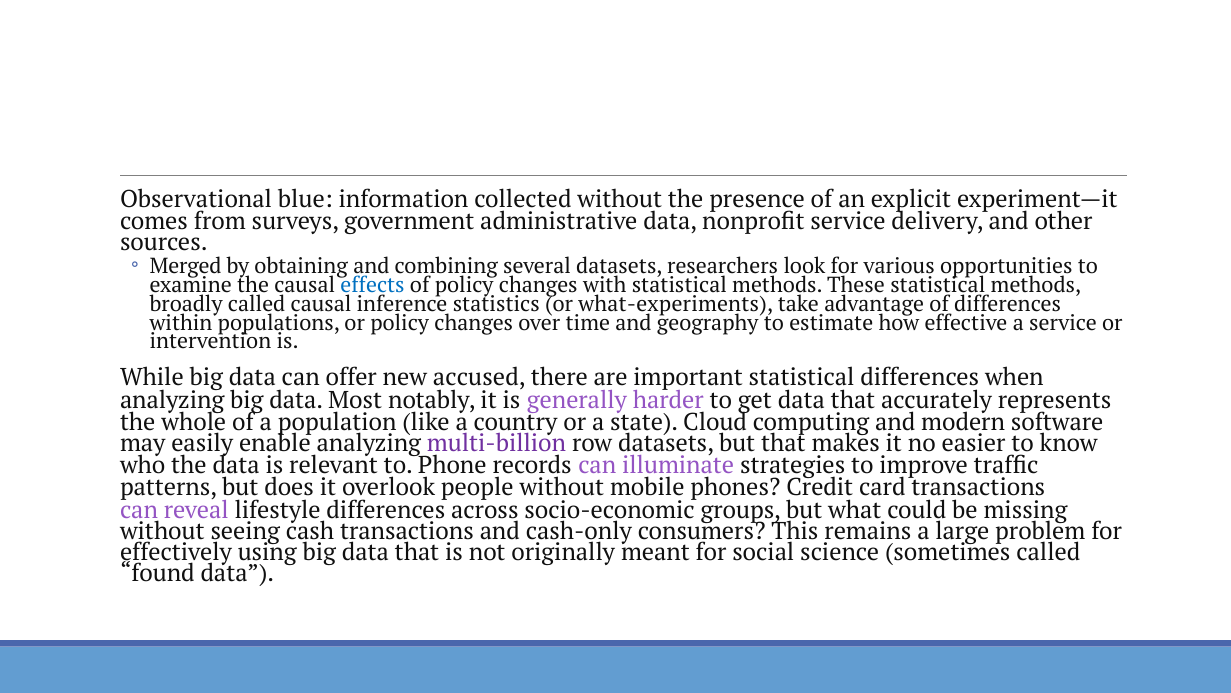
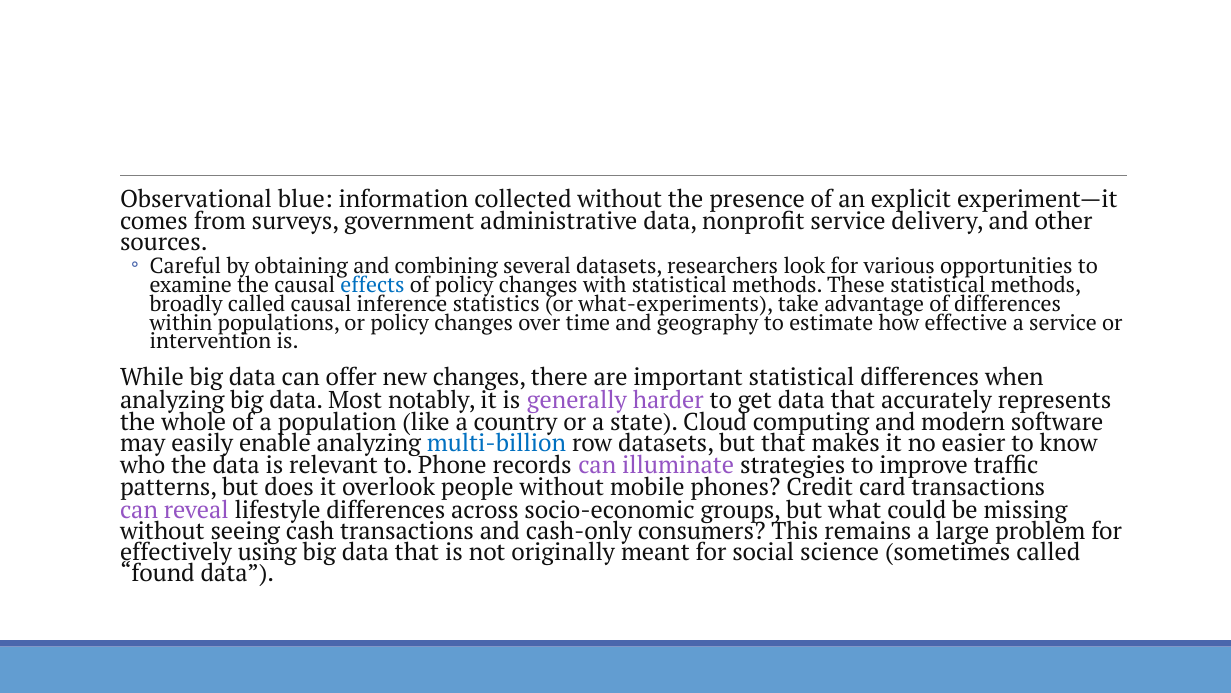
Merged: Merged -> Careful (185, 266)
new accused: accused -> changes (480, 377)
multi-billion colour: purple -> blue (497, 443)
